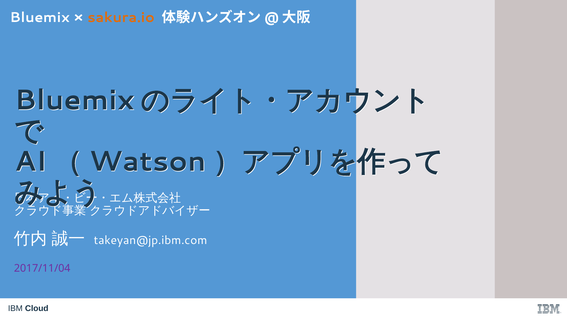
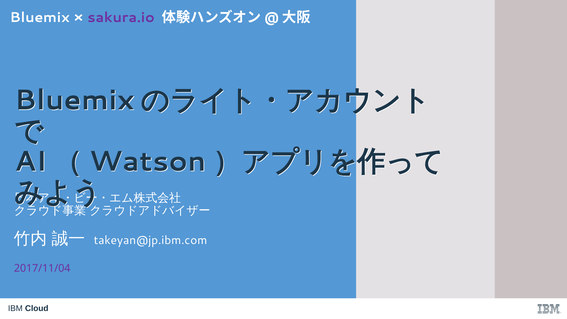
sakura.io colour: orange -> purple (121, 17)
